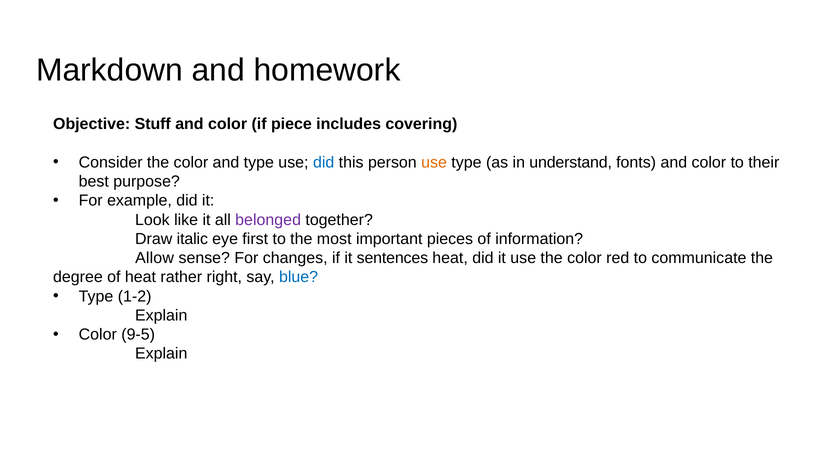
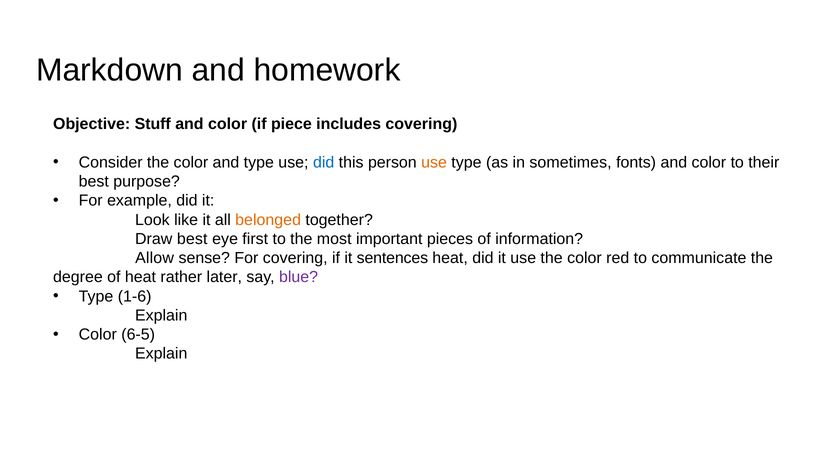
understand: understand -> sometimes (571, 162)
belonged colour: purple -> orange (268, 220)
Draw italic: italic -> best (192, 239)
For changes: changes -> covering (295, 258)
right: right -> later (224, 277)
blue colour: blue -> purple (299, 277)
1-2: 1-2 -> 1-6 (135, 296)
9-5: 9-5 -> 6-5 (138, 335)
